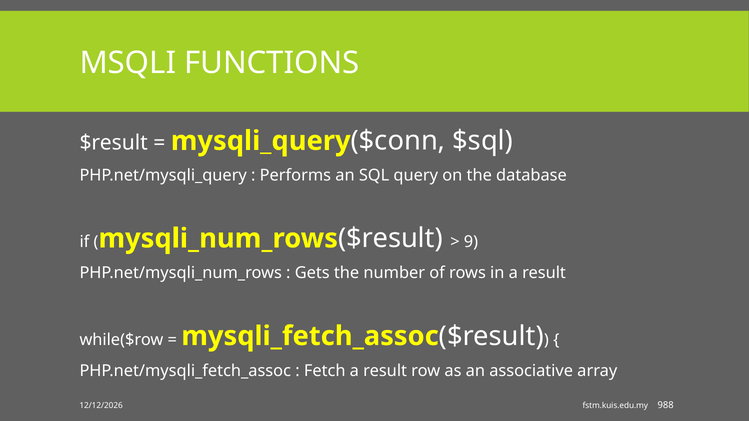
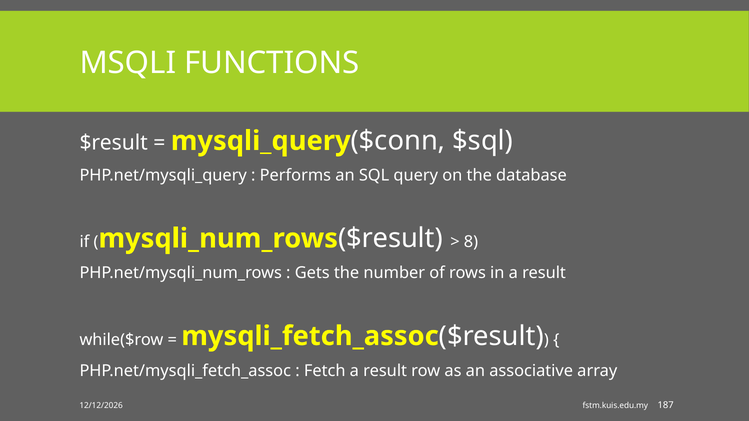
9: 9 -> 8 (471, 242)
988: 988 -> 187 (666, 406)
